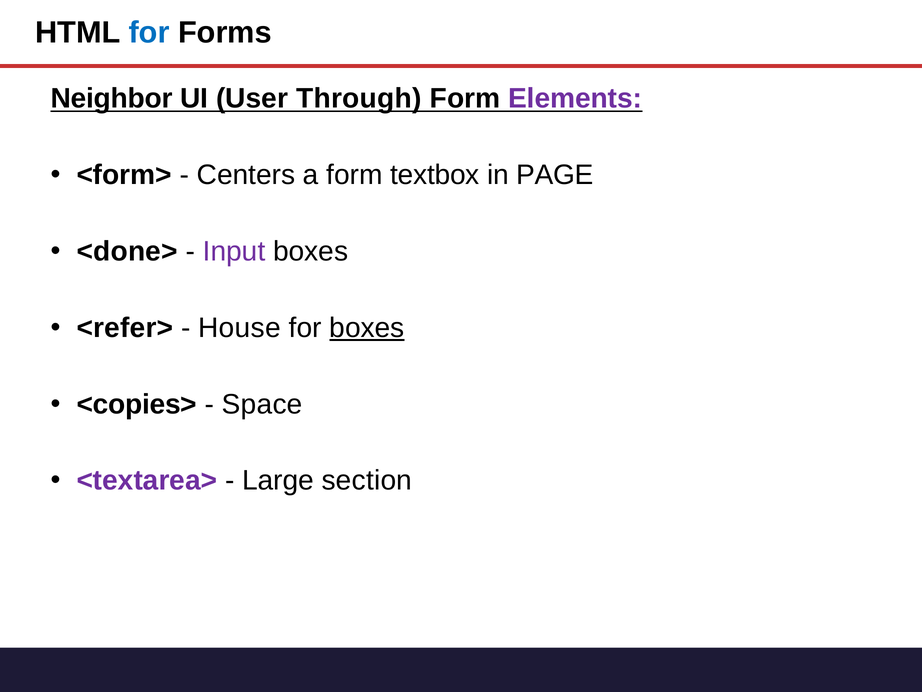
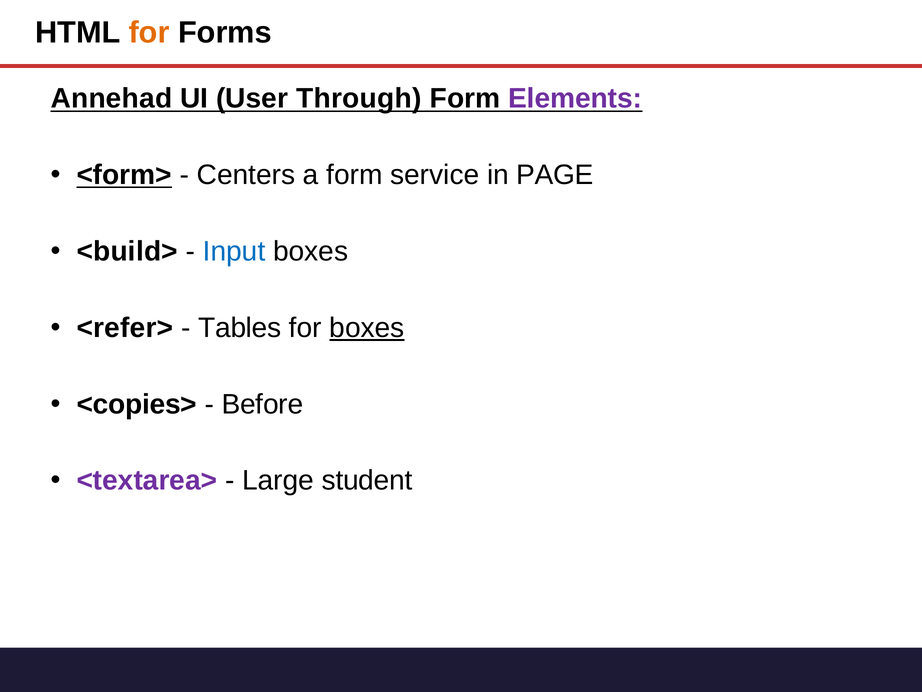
for colour: blue -> orange (149, 33)
Neighbor: Neighbor -> Annehad (111, 99)
<form> underline: none -> present (124, 175)
textbox: textbox -> service (435, 175)
<done>: <done> -> <build> (127, 251)
Input colour: purple -> blue (234, 251)
House: House -> Tables (240, 328)
Space: Space -> Before (262, 404)
section: section -> student (367, 480)
